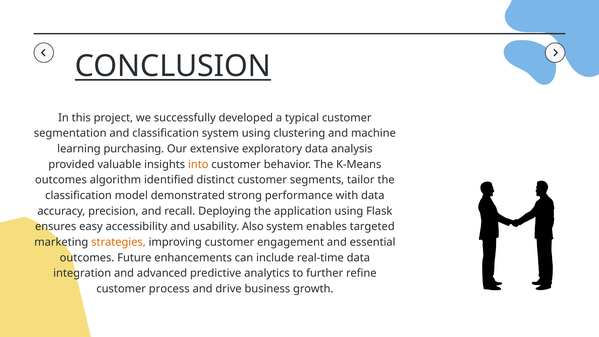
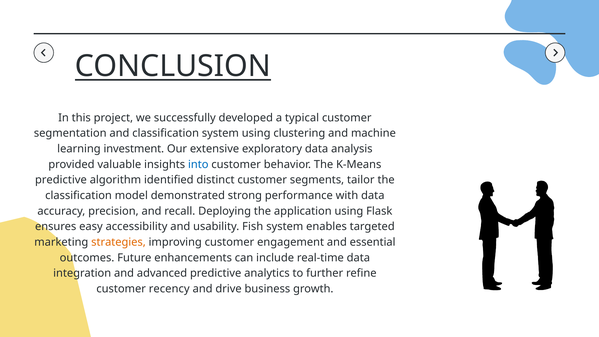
purchasing: purchasing -> investment (134, 149)
into colour: orange -> blue (198, 164)
outcomes: outcomes -> predictive (61, 180)
Also: Also -> Fish (253, 227)
process: process -> recency (169, 289)
